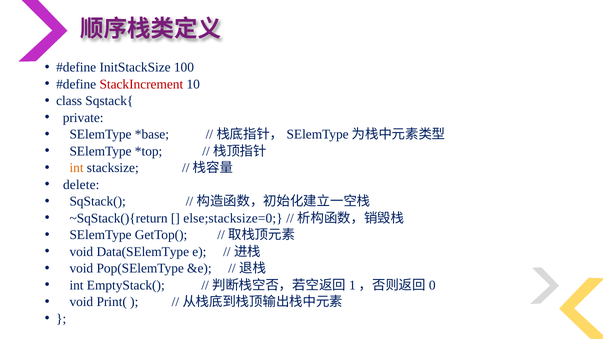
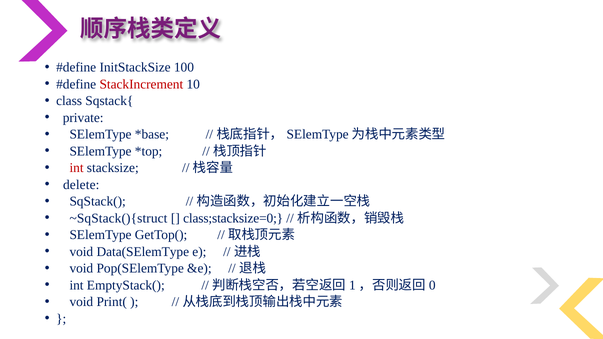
int colour: orange -> red (77, 168)
~SqStack(){return: ~SqStack(){return -> ~SqStack(){struct (118, 218)
else;stacksize=0: else;stacksize=0 -> class;stacksize=0 (233, 218)
